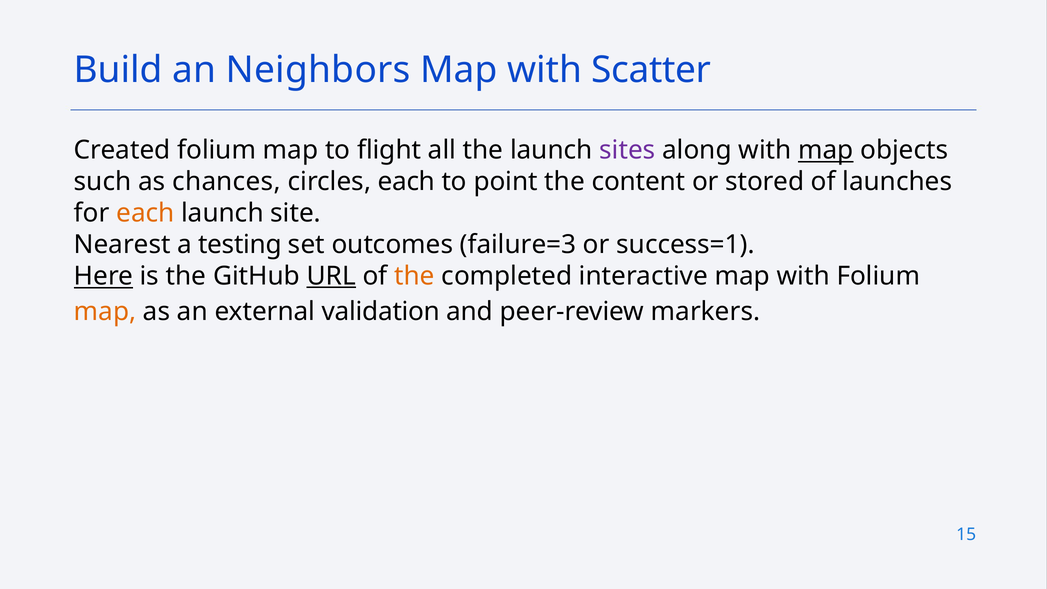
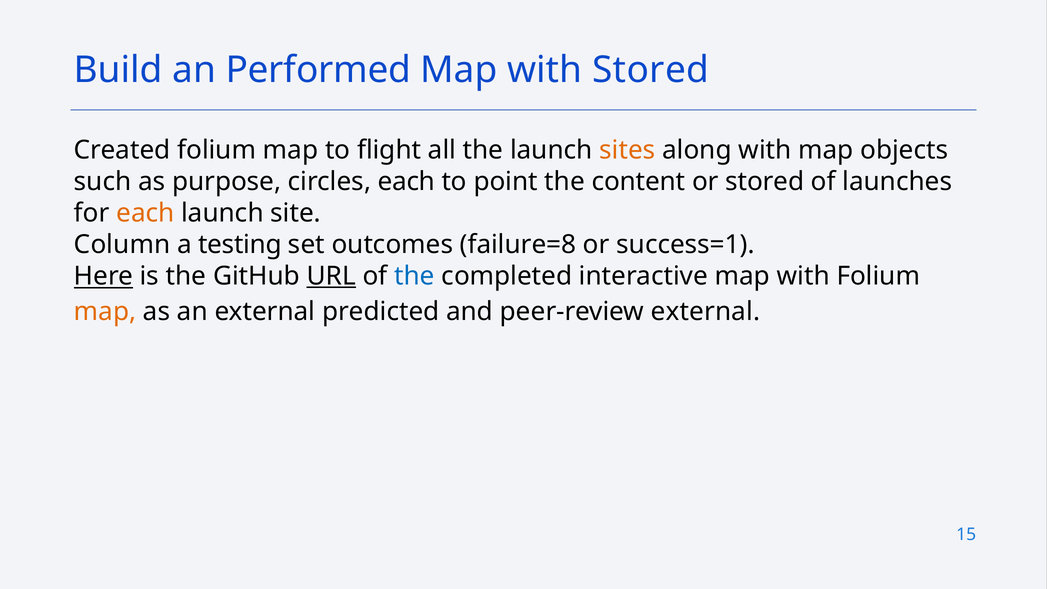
Neighbors: Neighbors -> Performed (318, 70)
with Scatter: Scatter -> Stored (651, 70)
sites colour: purple -> orange (627, 150)
map underline: present -> none (826, 150)
chances: chances -> purpose (227, 182)
Nearest: Nearest -> Column (122, 245)
failure=3: failure=3 -> failure=8 (518, 245)
the colour: orange -> blue (414, 276)
validation: validation -> predicted (381, 312)
peer-review markers: markers -> external (706, 312)
